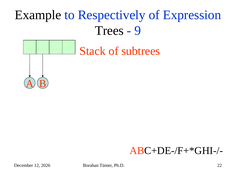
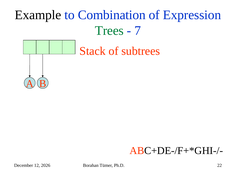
Respectively: Respectively -> Combination (112, 15)
Trees colour: black -> green (109, 31)
9: 9 -> 7 (138, 31)
